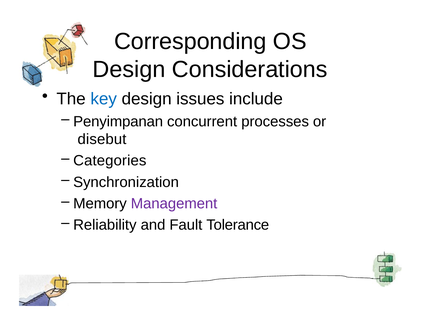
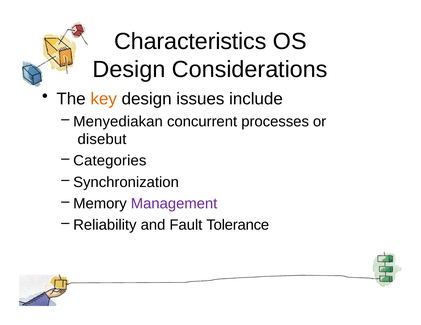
Corresponding: Corresponding -> Characteristics (190, 41)
key colour: blue -> orange (104, 99)
Penyimpanan: Penyimpanan -> Menyediakan (118, 122)
